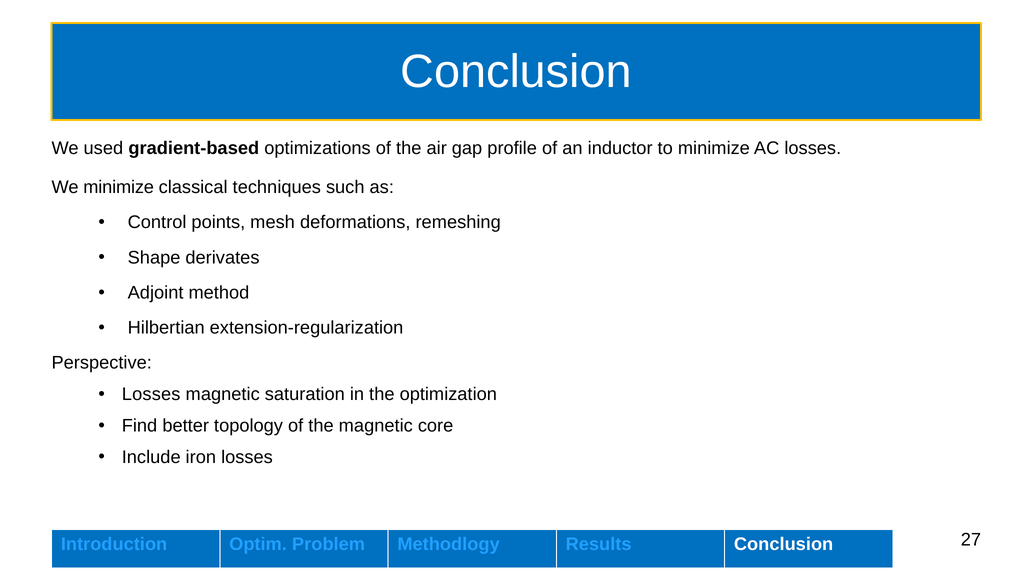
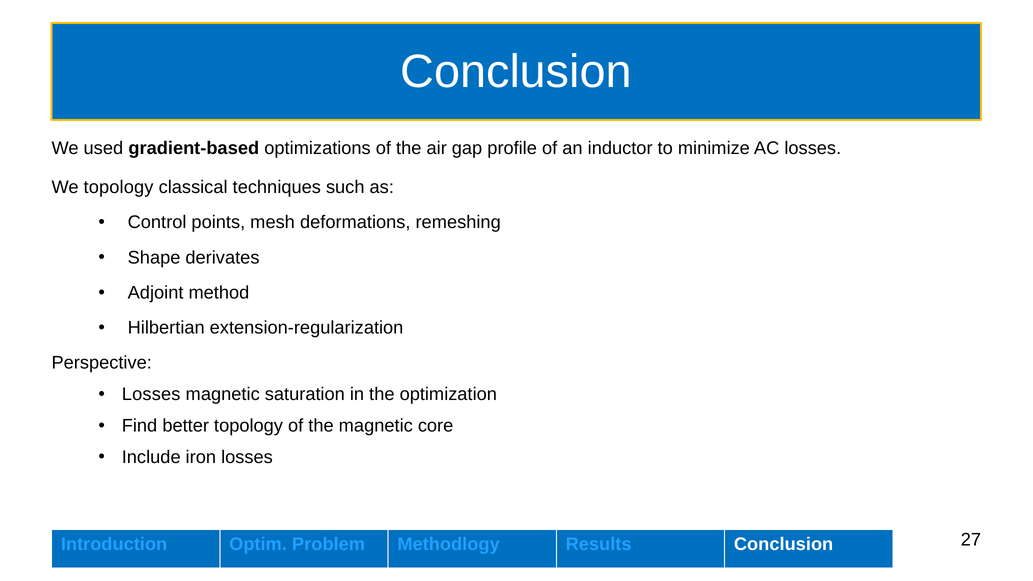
We minimize: minimize -> topology (118, 187)
